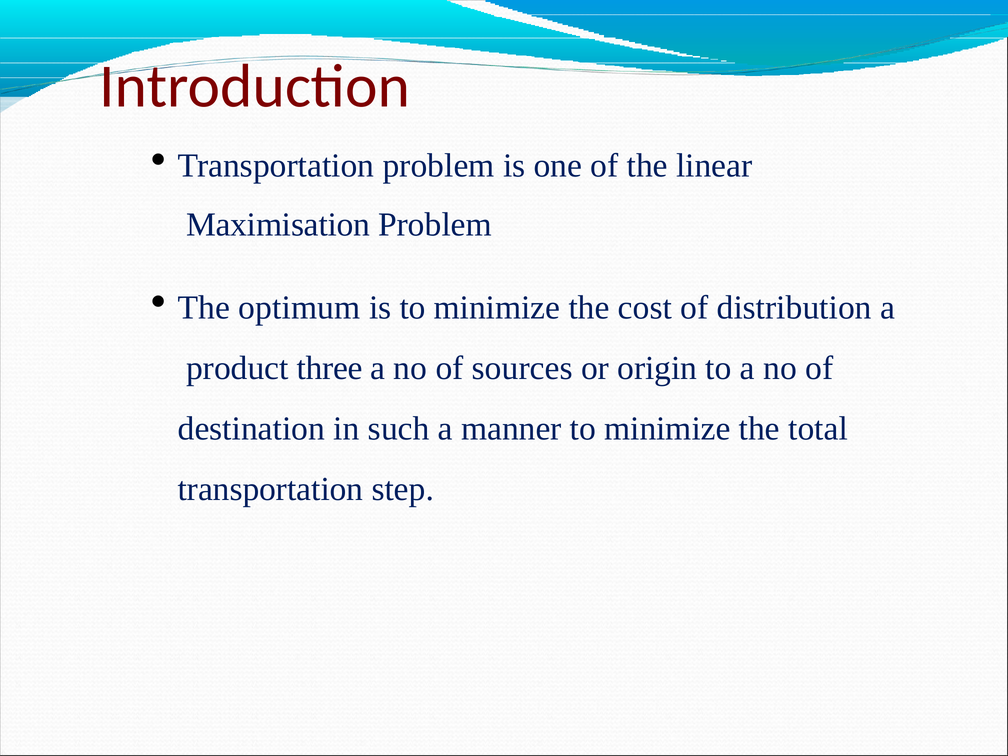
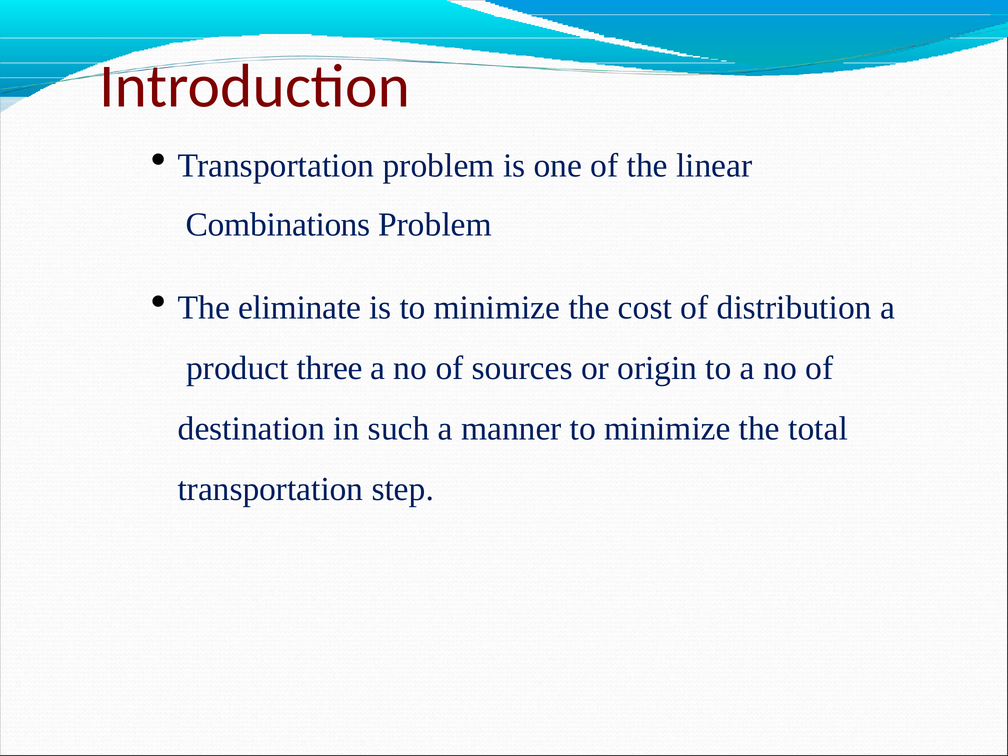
Maximisation: Maximisation -> Combinations (278, 225)
optimum: optimum -> eliminate (300, 308)
